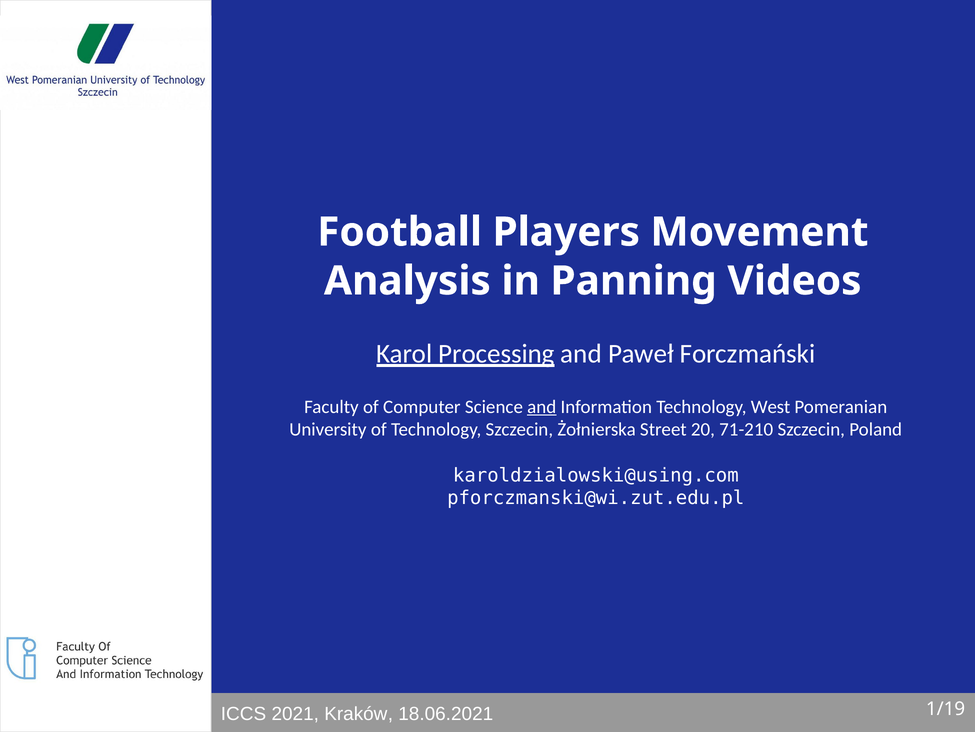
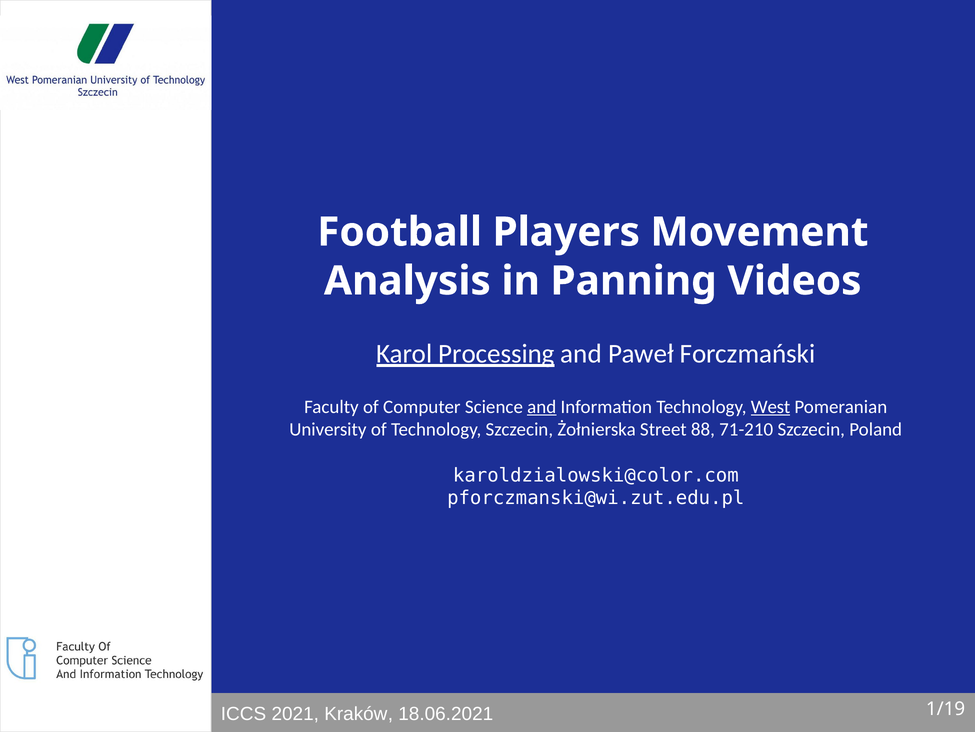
West underline: none -> present (771, 407)
20: 20 -> 88 (703, 429)
karoldzialowski@using.com: karoldzialowski@using.com -> karoldzialowski@color.com (596, 475)
